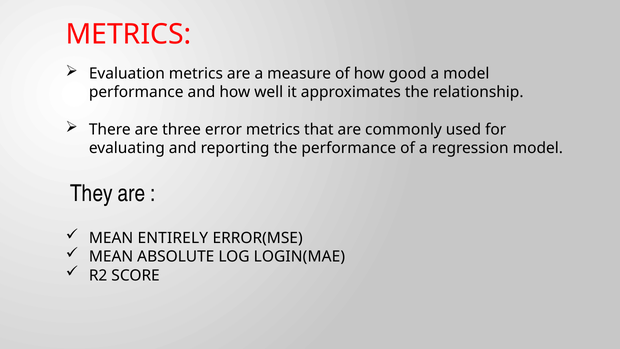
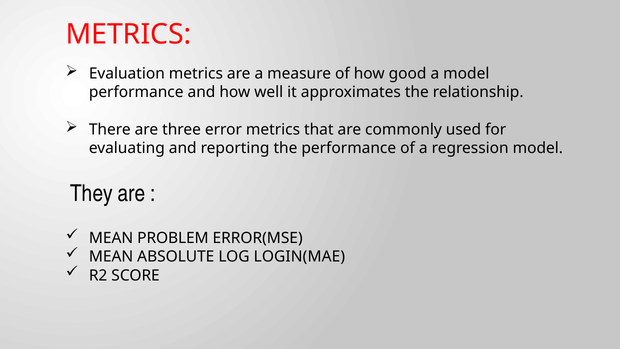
ENTIRELY: ENTIRELY -> PROBLEM (173, 238)
